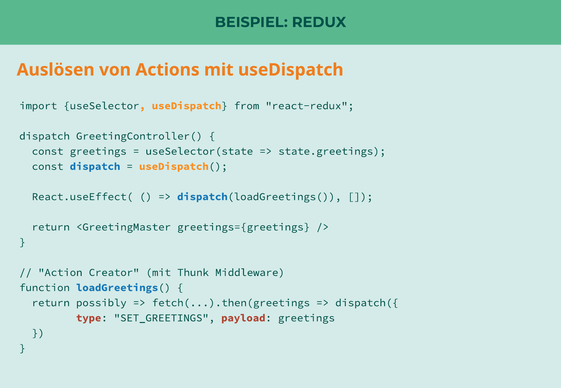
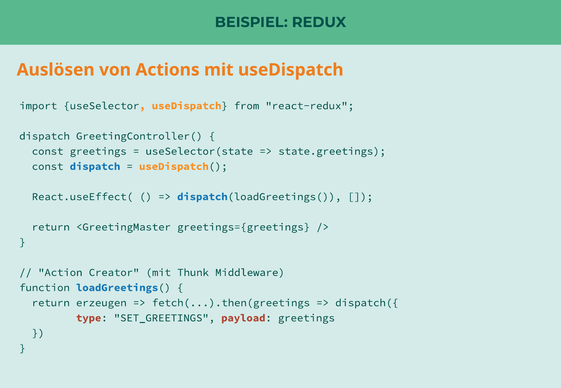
possibly: possibly -> erzeugen (101, 303)
